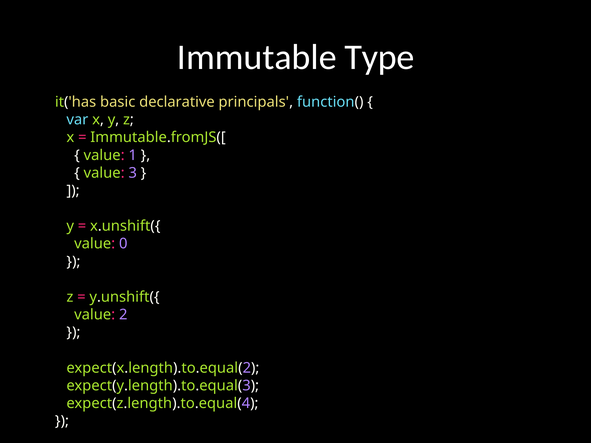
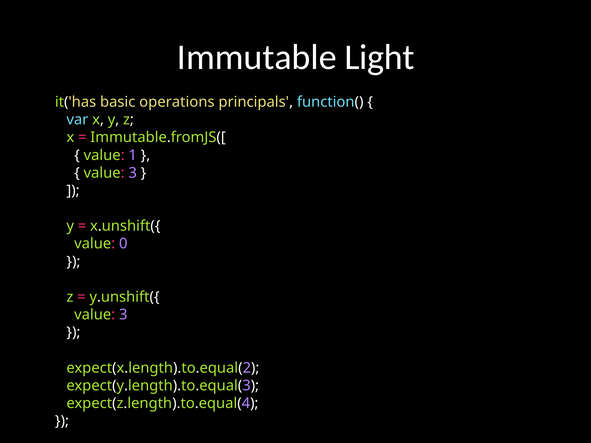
Type: Type -> Light (380, 57)
declarative: declarative -> operations (177, 102)
2: 2 -> 3 (123, 315)
